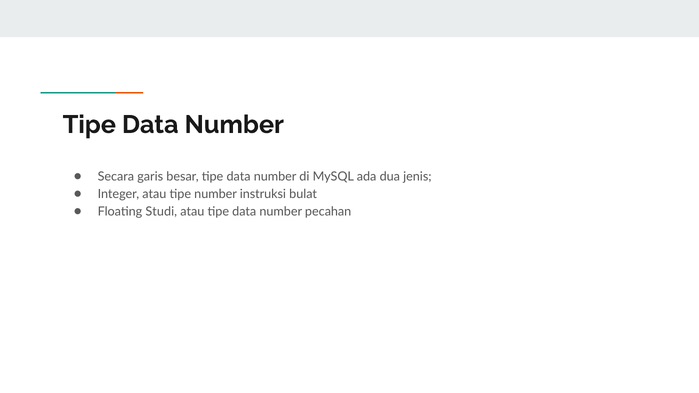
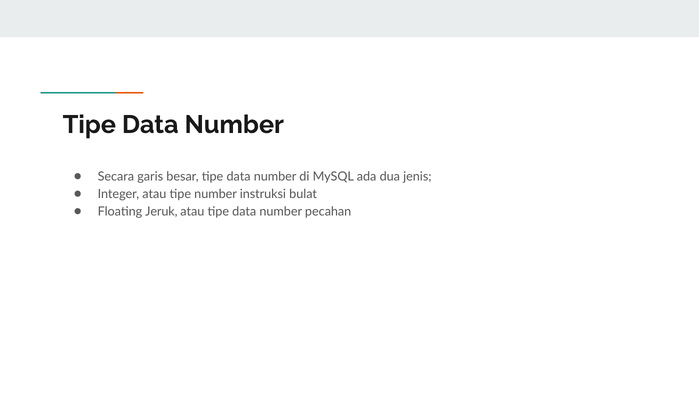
Studi: Studi -> Jeruk (161, 211)
